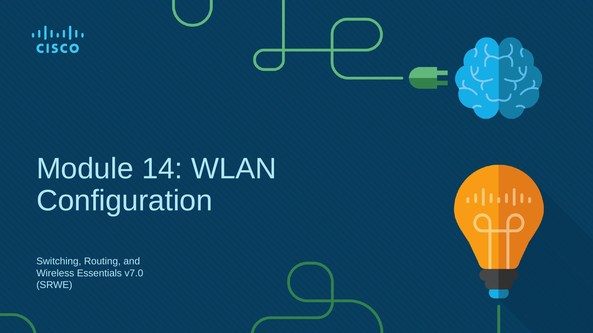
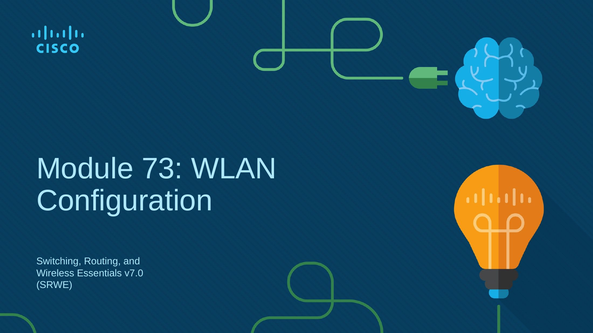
14: 14 -> 73 (162, 169)
